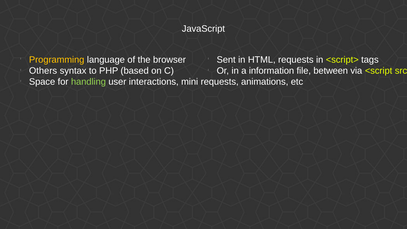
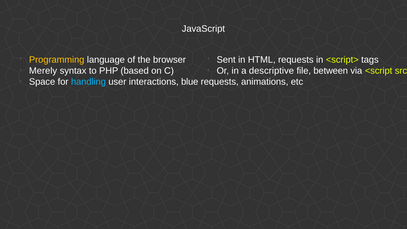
Others: Others -> Merely (43, 71)
information: information -> descriptive (271, 71)
handling colour: light green -> light blue (88, 82)
mini: mini -> blue (190, 82)
